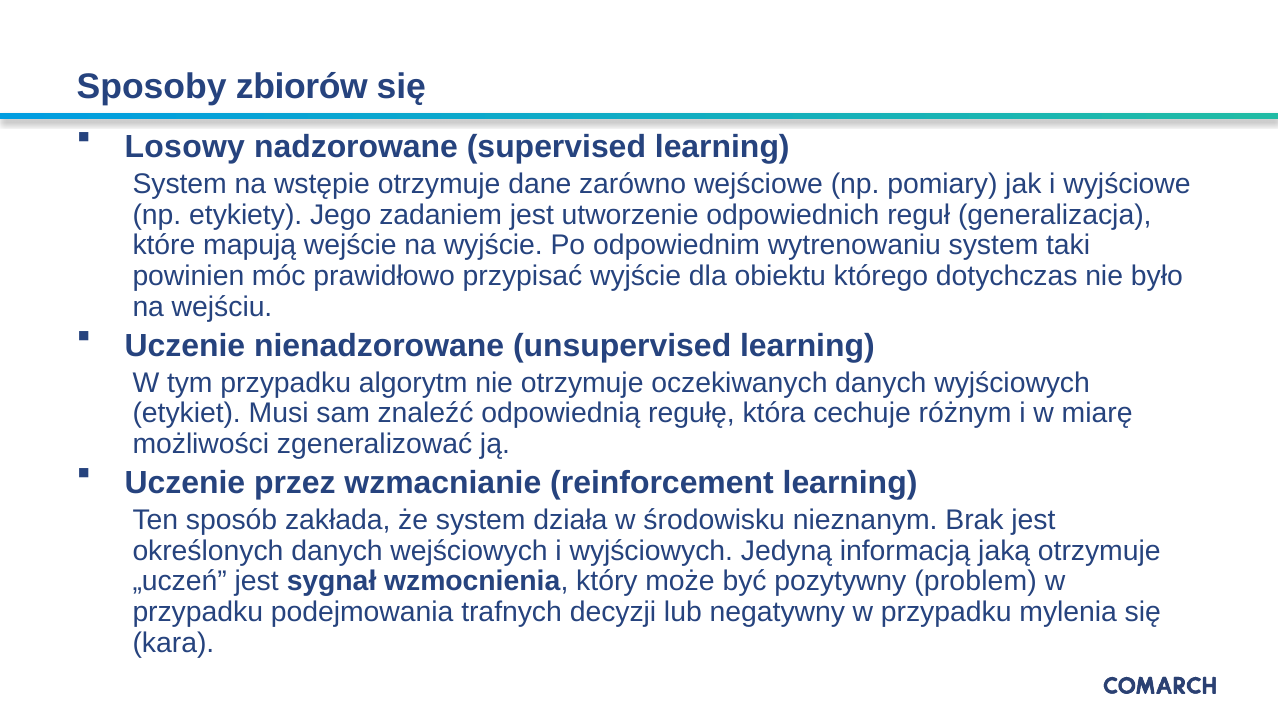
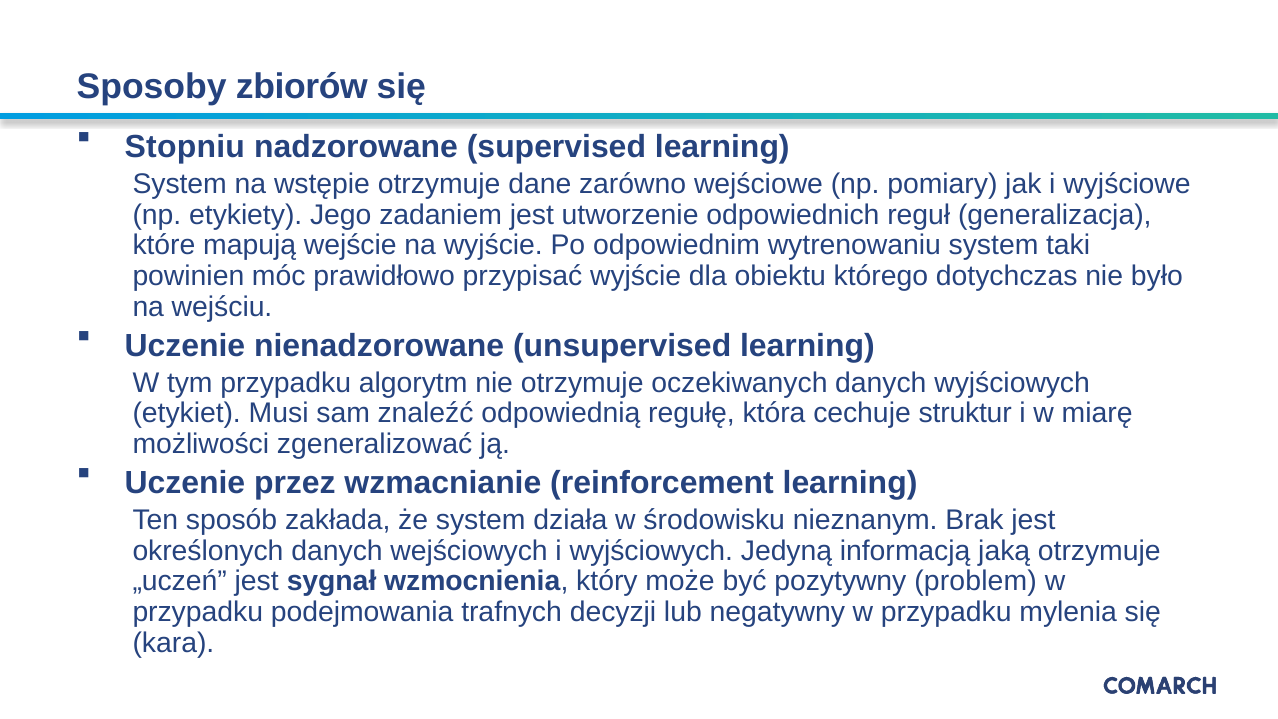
Losowy: Losowy -> Stopniu (185, 147)
różnym: różnym -> struktur (965, 413)
